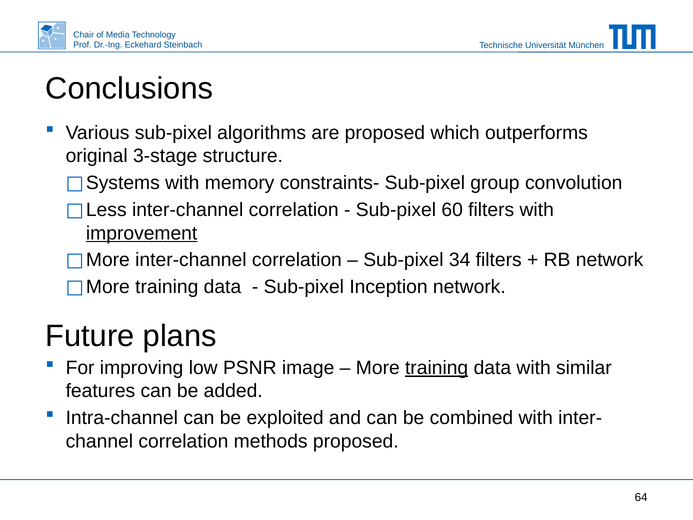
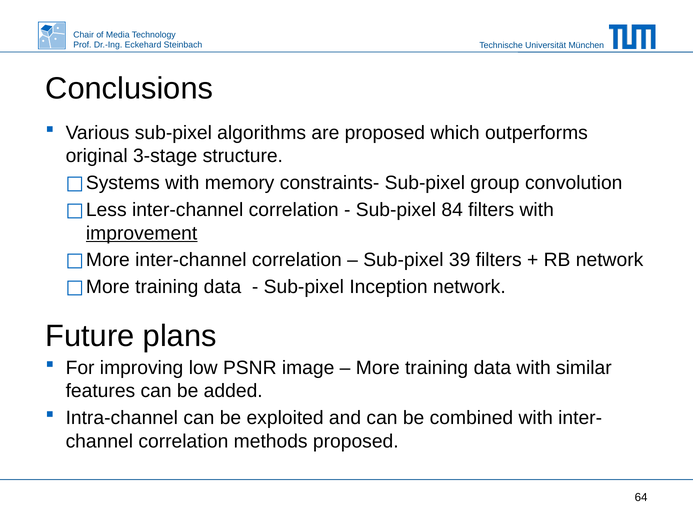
60: 60 -> 84 (452, 210)
34: 34 -> 39 (460, 260)
training underline: present -> none (437, 368)
